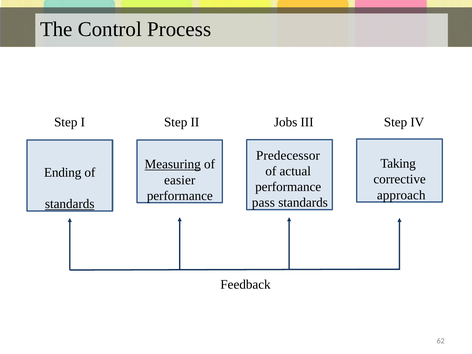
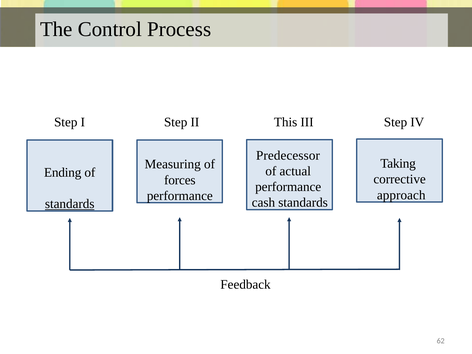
Jobs: Jobs -> This (286, 122)
Measuring underline: present -> none (173, 164)
easier: easier -> forces (180, 180)
pass: pass -> cash (263, 203)
